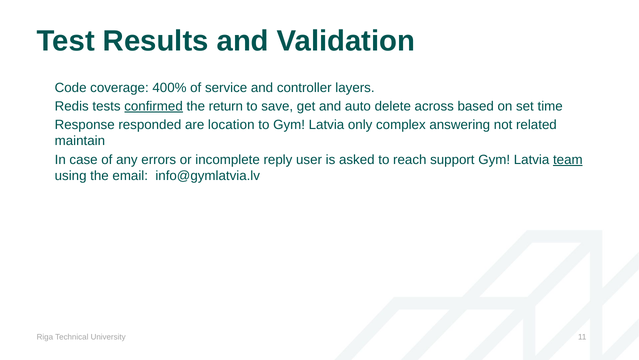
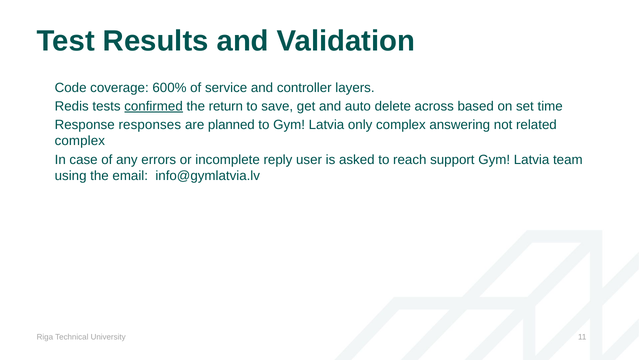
400%: 400% -> 600% (169, 88)
responded: responded -> responses (150, 125)
location: location -> planned (231, 125)
maintain: maintain -> complex (80, 141)
team underline: present -> none (568, 160)
